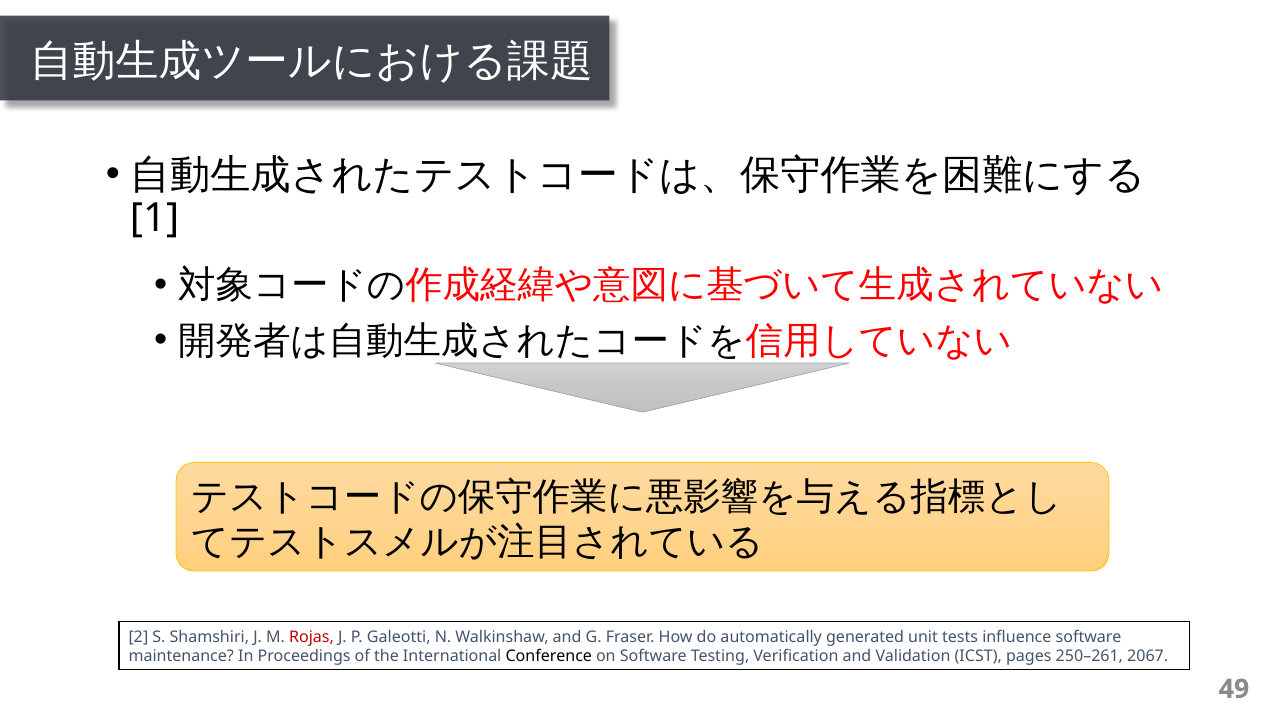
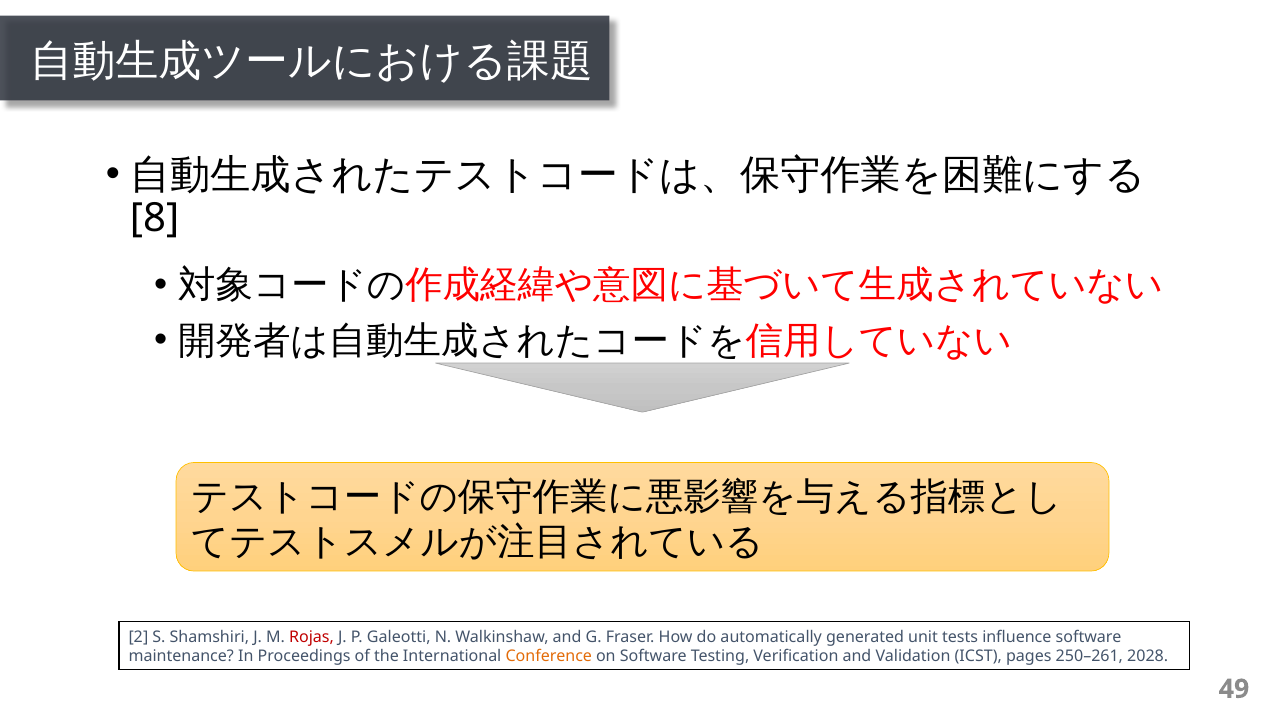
1: 1 -> 8 (155, 218)
Conference colour: black -> orange (549, 656)
2067: 2067 -> 2028 (1148, 656)
